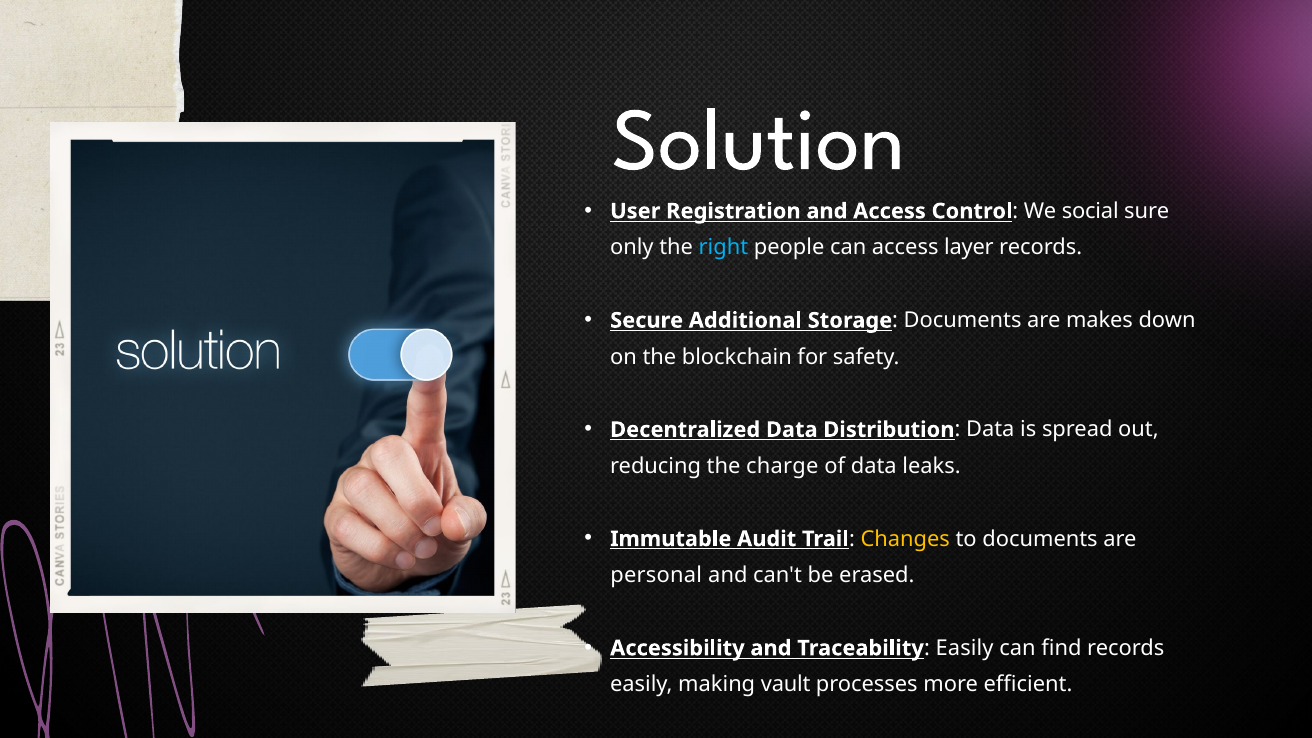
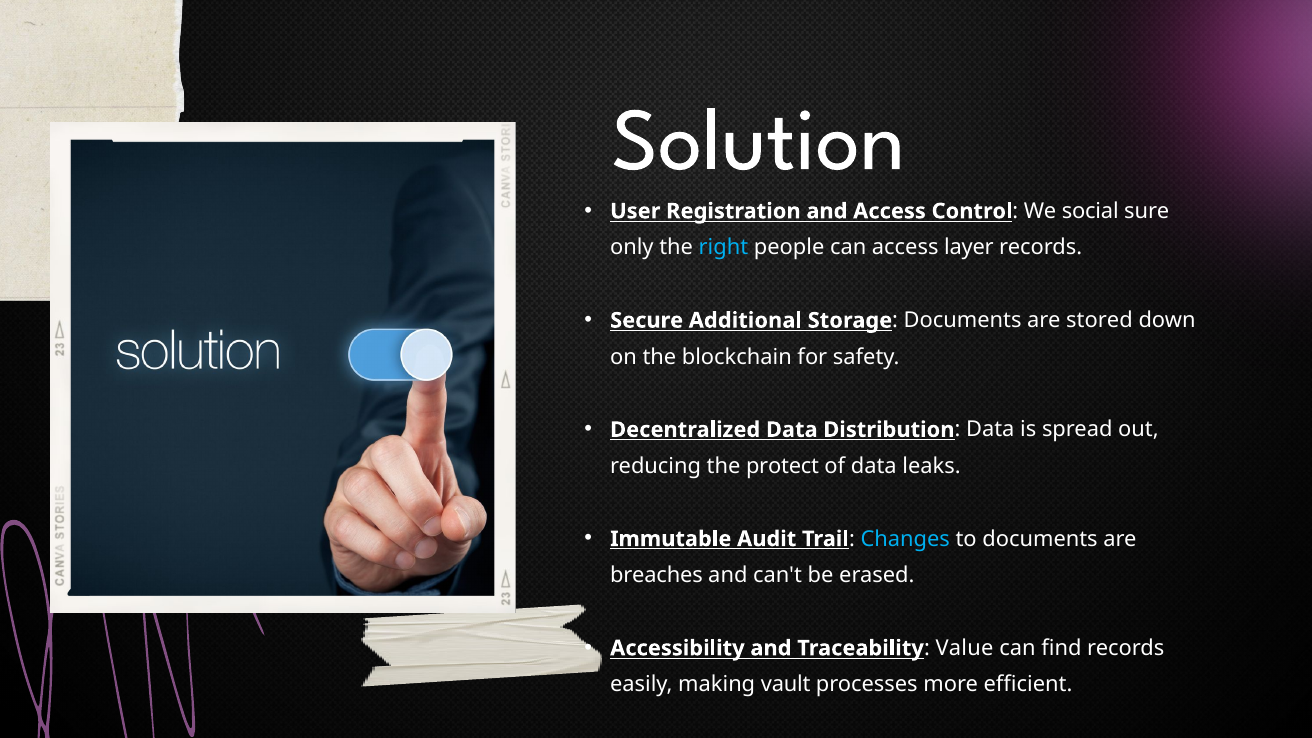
makes: makes -> stored (1099, 320)
charge: charge -> protect (783, 466)
Changes colour: yellow -> light blue (905, 539)
personal: personal -> breaches (656, 575)
Easily: Easily -> Value (965, 648)
